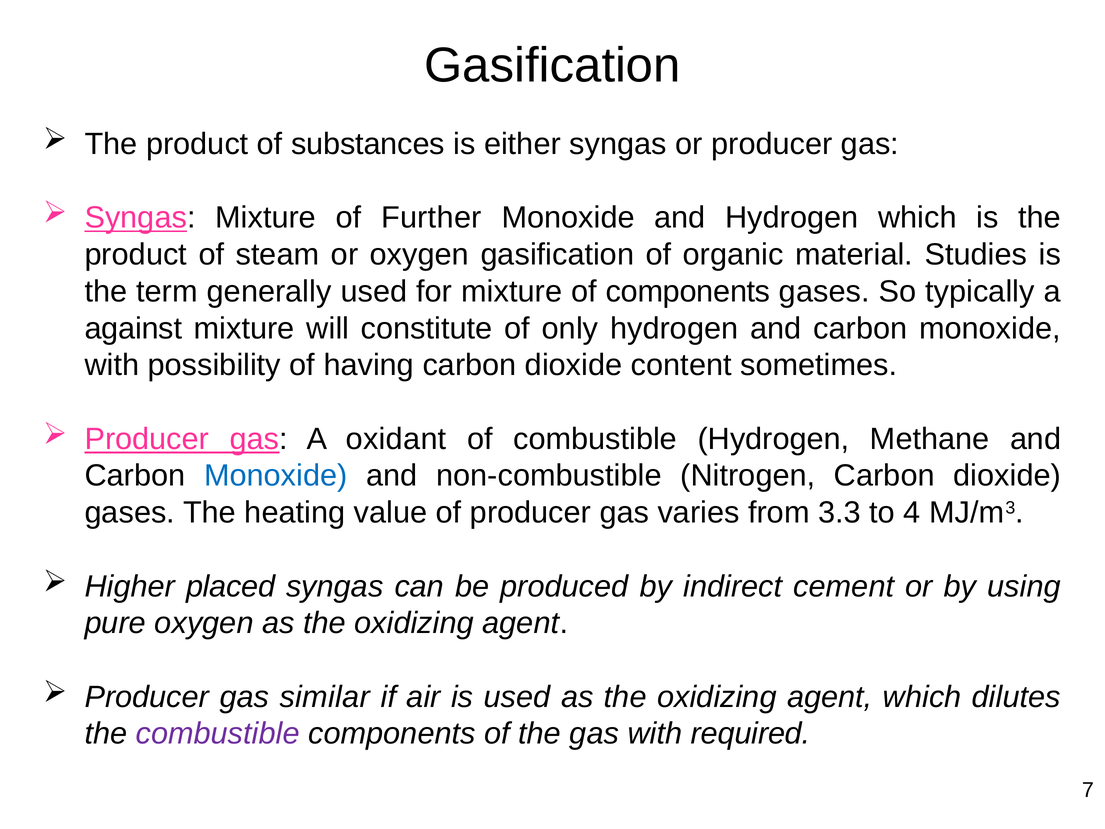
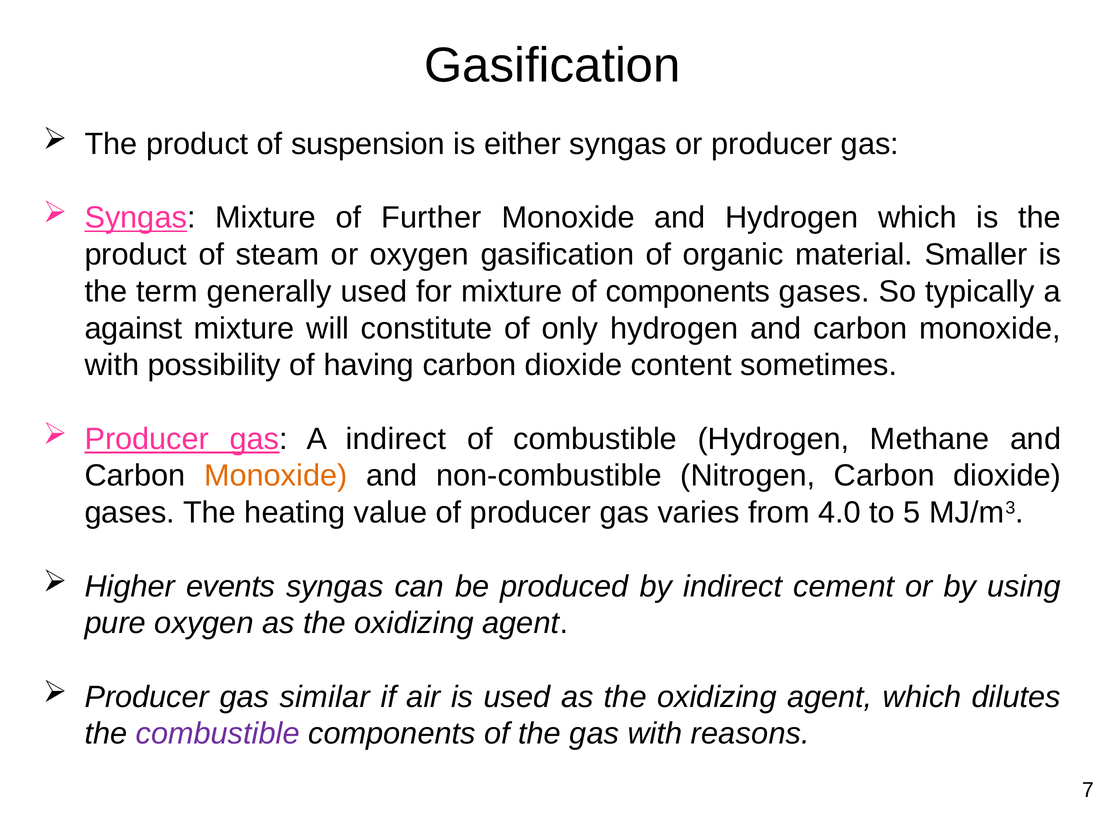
substances: substances -> suspension (368, 144)
Studies: Studies -> Smaller (976, 255)
A oxidant: oxidant -> indirect (396, 439)
Monoxide colour: blue -> orange (276, 476)
3.3: 3.3 -> 4.0 (839, 513)
4: 4 -> 5 (912, 513)
placed: placed -> events (231, 586)
required: required -> reasons (750, 734)
